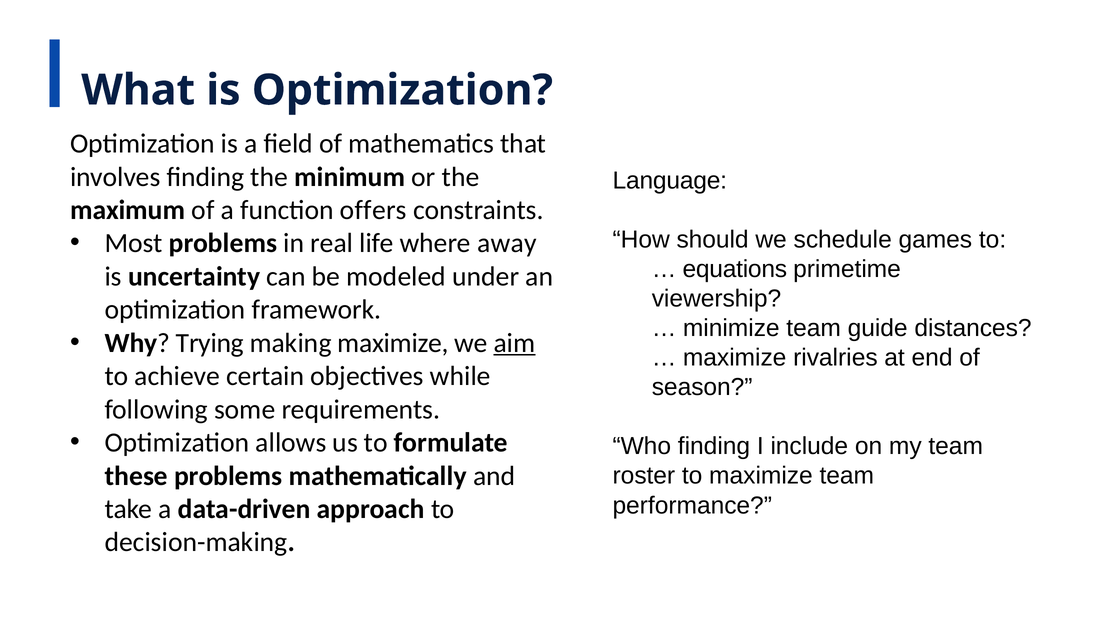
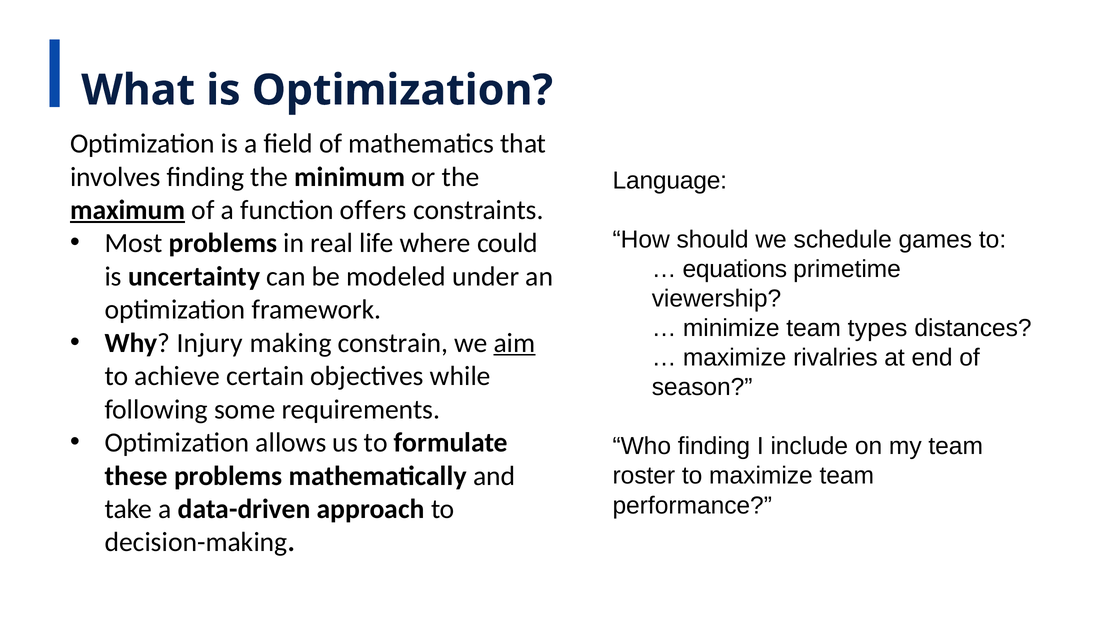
maximum underline: none -> present (128, 210)
away: away -> could (507, 243)
guide: guide -> types (878, 328)
Trying: Trying -> Injury (210, 343)
making maximize: maximize -> constrain (393, 343)
